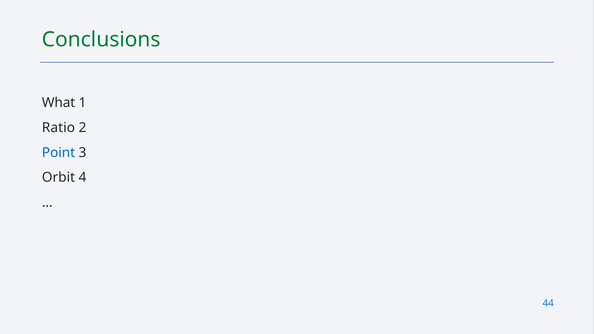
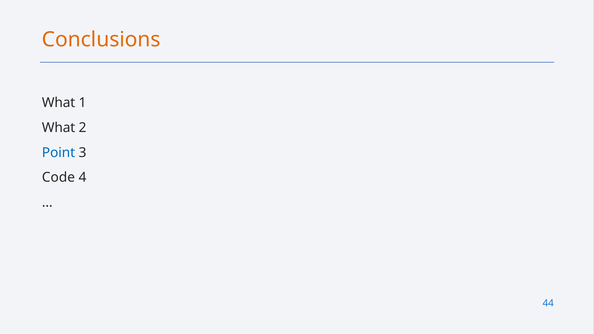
Conclusions colour: green -> orange (101, 40)
Ratio: Ratio -> What (59, 128)
Orbit: Orbit -> Code (58, 178)
